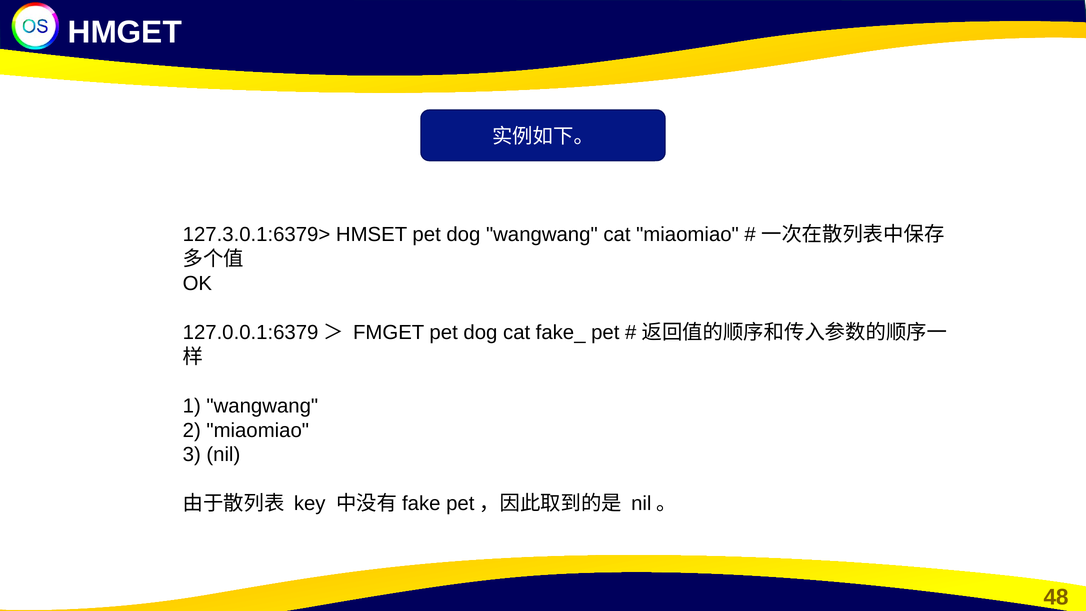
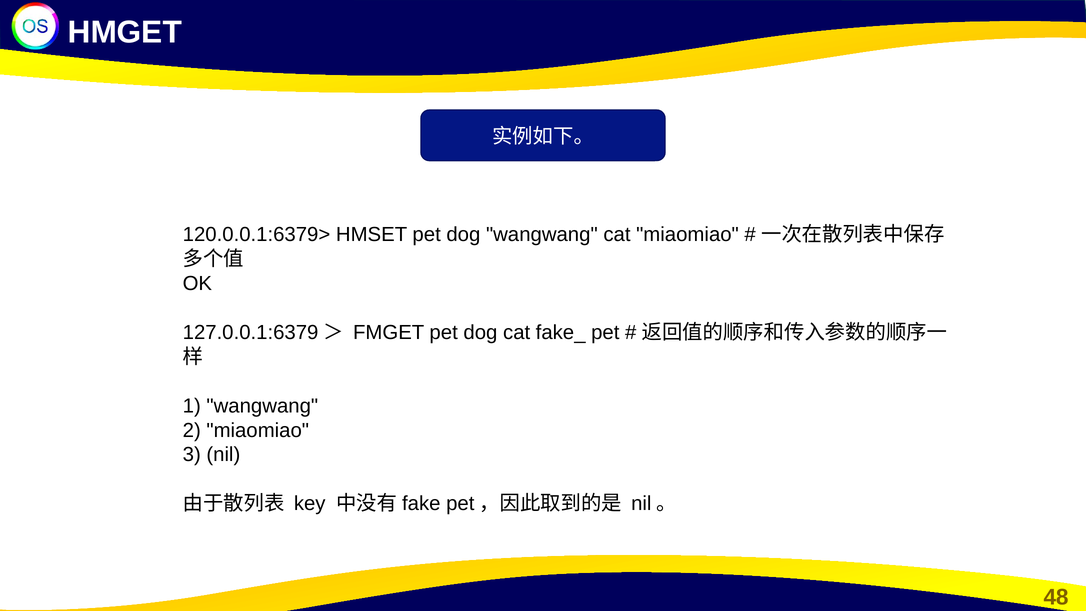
127.3.0.1:6379>: 127.3.0.1:6379> -> 120.0.0.1:6379> (257, 235)
